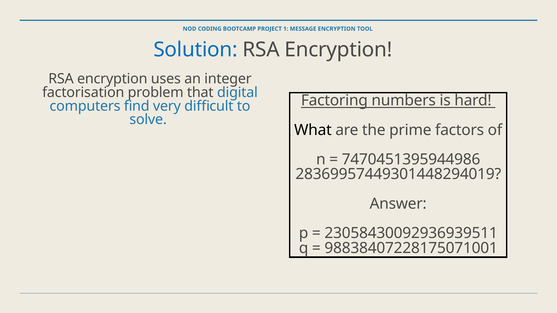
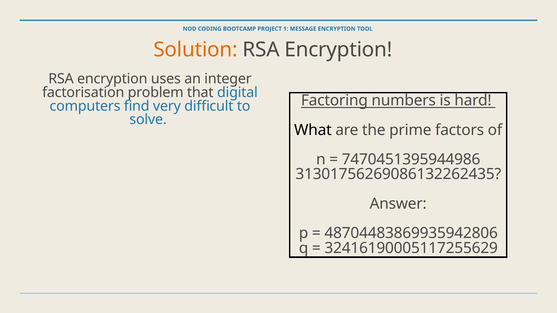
Solution colour: blue -> orange (196, 50)
28369957449301448294019: 28369957449301448294019 -> 31301756269086132262435 (398, 174)
23058430092936939511: 23058430092936939511 -> 48704483869935942806 (411, 233)
98838407228175071001: 98838407228175071001 -> 32416190005117255629 (411, 248)
